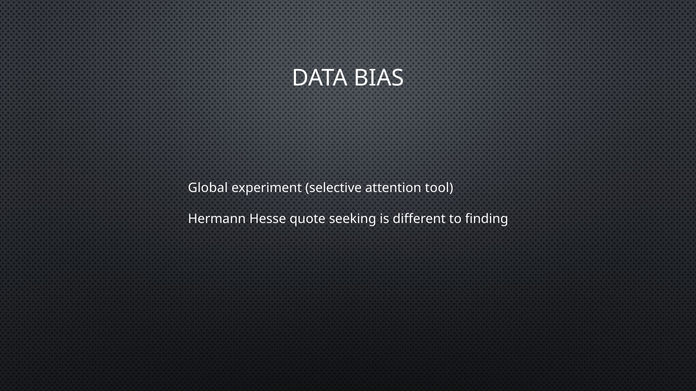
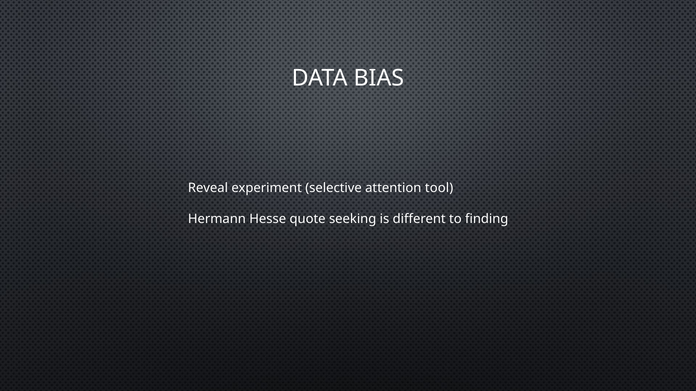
Global: Global -> Reveal (208, 188)
